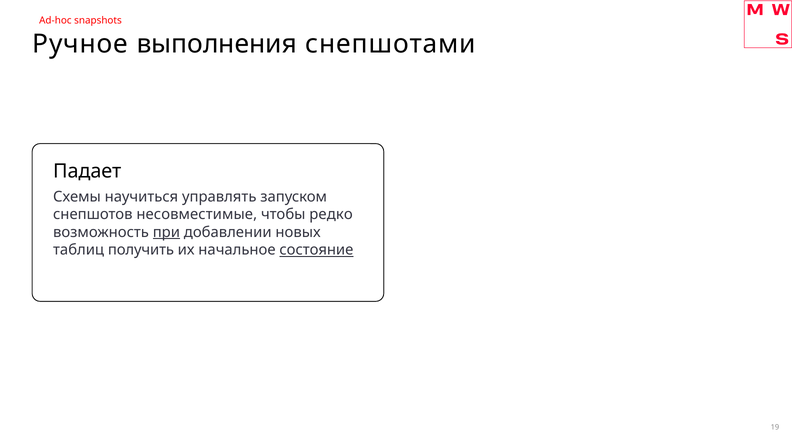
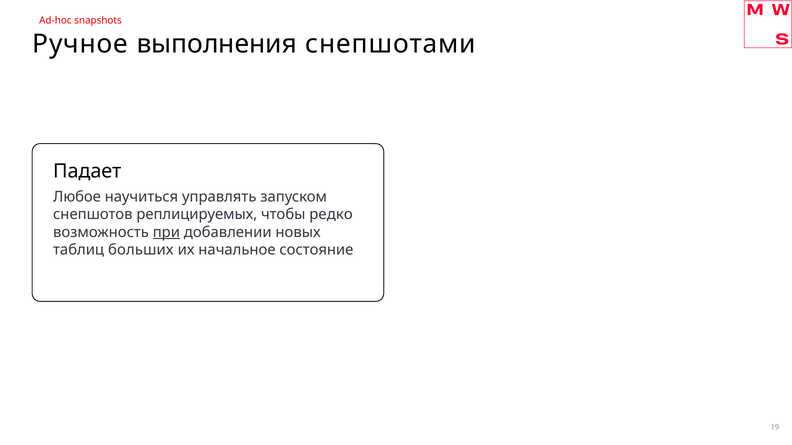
Схемы: Схемы -> Любое (77, 197)
несовместимые: несовместимые -> реплицируемых (197, 215)
получить: получить -> больших (141, 250)
состояние underline: present -> none (316, 250)
